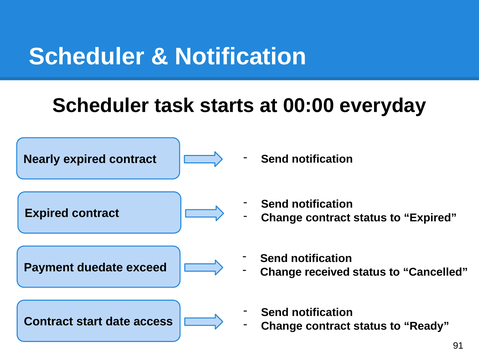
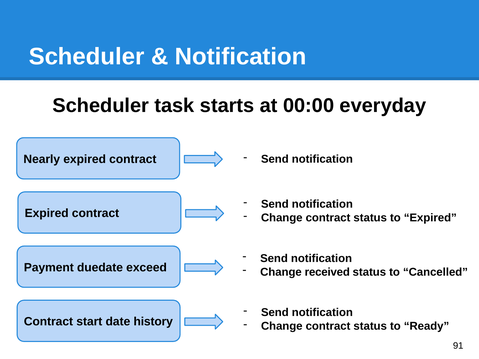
access: access -> history (153, 322)
